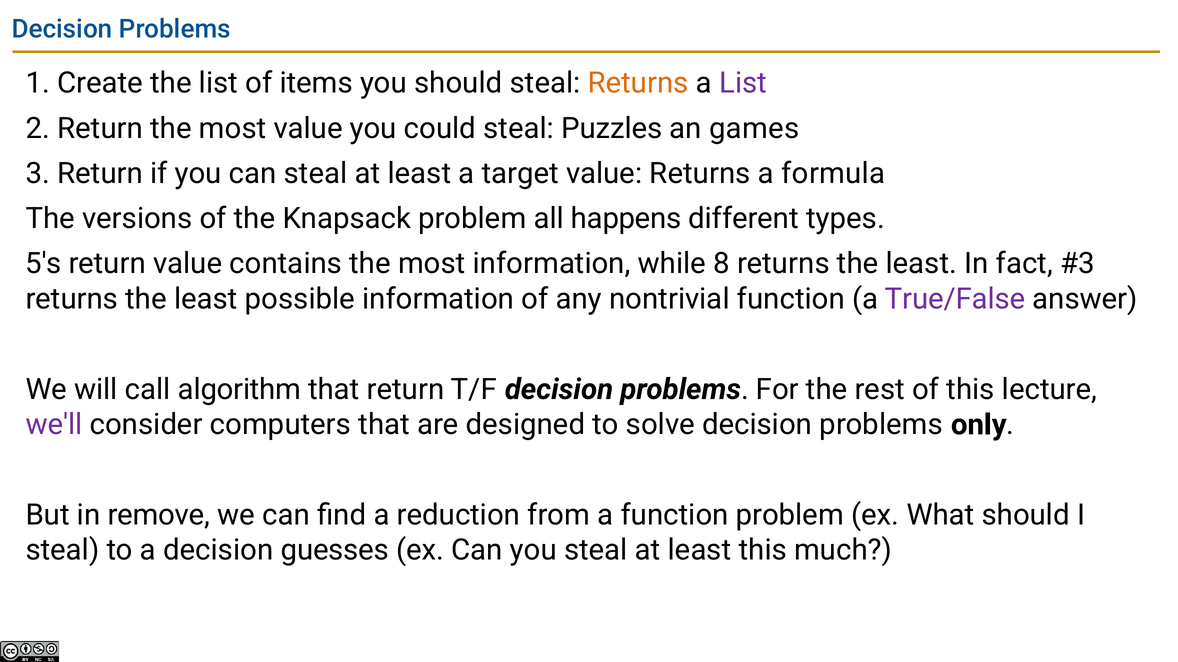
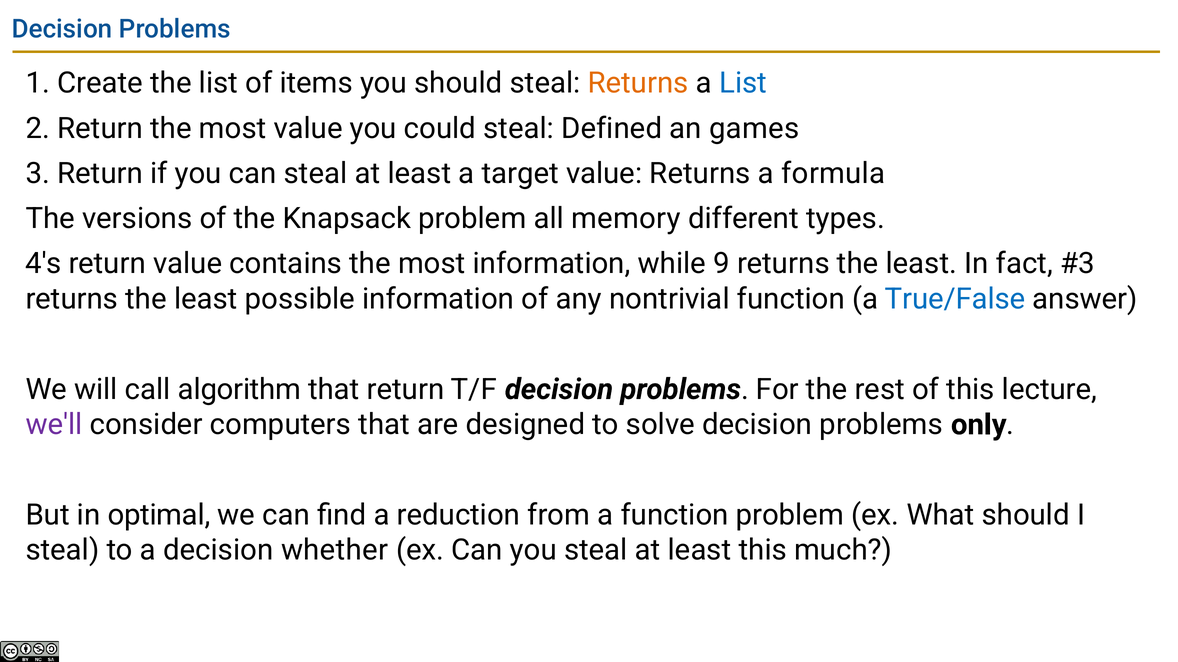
List colour: purple -> blue (743, 83)
Puzzles: Puzzles -> Defined (612, 128)
happens: happens -> memory (626, 219)
5's: 5's -> 4's (44, 264)
8: 8 -> 9 (722, 264)
True/False colour: purple -> blue (955, 299)
remove: remove -> optimal (159, 515)
guesses: guesses -> whether (335, 551)
